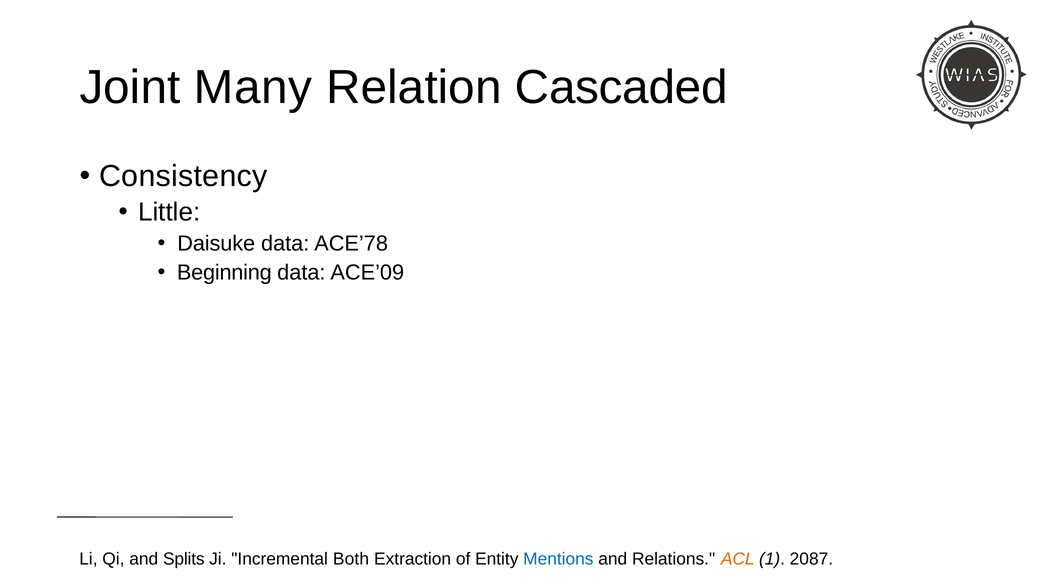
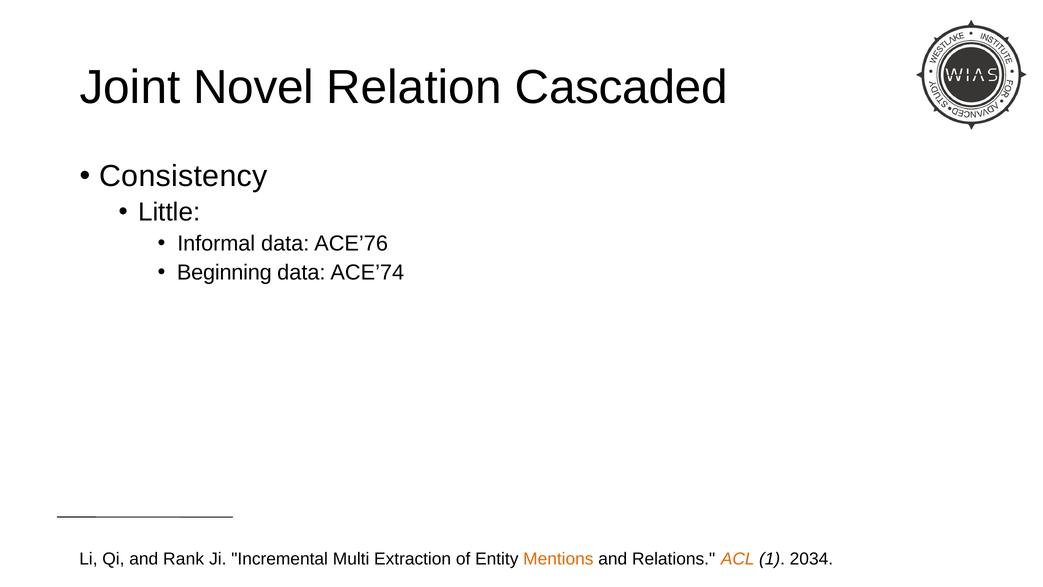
Many: Many -> Novel (254, 88)
Daisuke: Daisuke -> Informal (216, 244)
ACE’78: ACE’78 -> ACE’76 (351, 244)
ACE’09: ACE’09 -> ACE’74 (367, 272)
Splits: Splits -> Rank (184, 559)
Both: Both -> Multi (351, 559)
Mentions colour: blue -> orange (558, 559)
2087: 2087 -> 2034 (811, 559)
